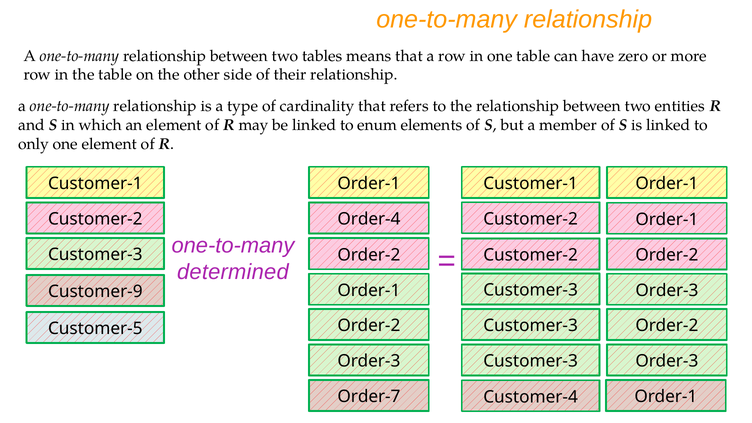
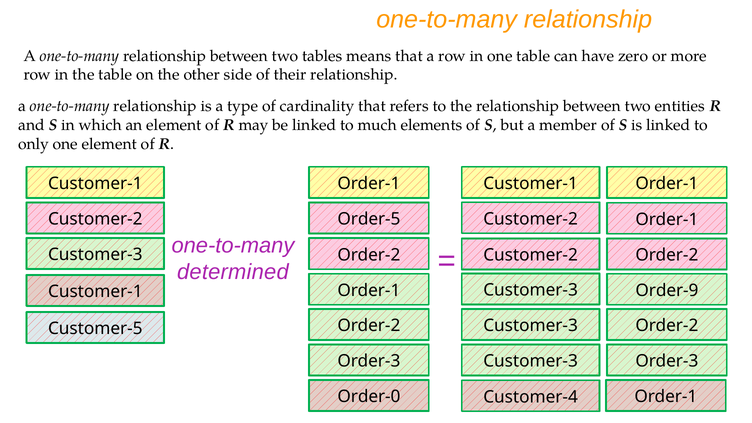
enum: enum -> much (377, 125)
Order-4: Order-4 -> Order-5 (369, 219)
Order-3: Order-3 -> Order-9 (667, 290)
Customer-9: Customer-9 -> Customer-1 (95, 292)
Order-7: Order-7 -> Order-0 (369, 397)
